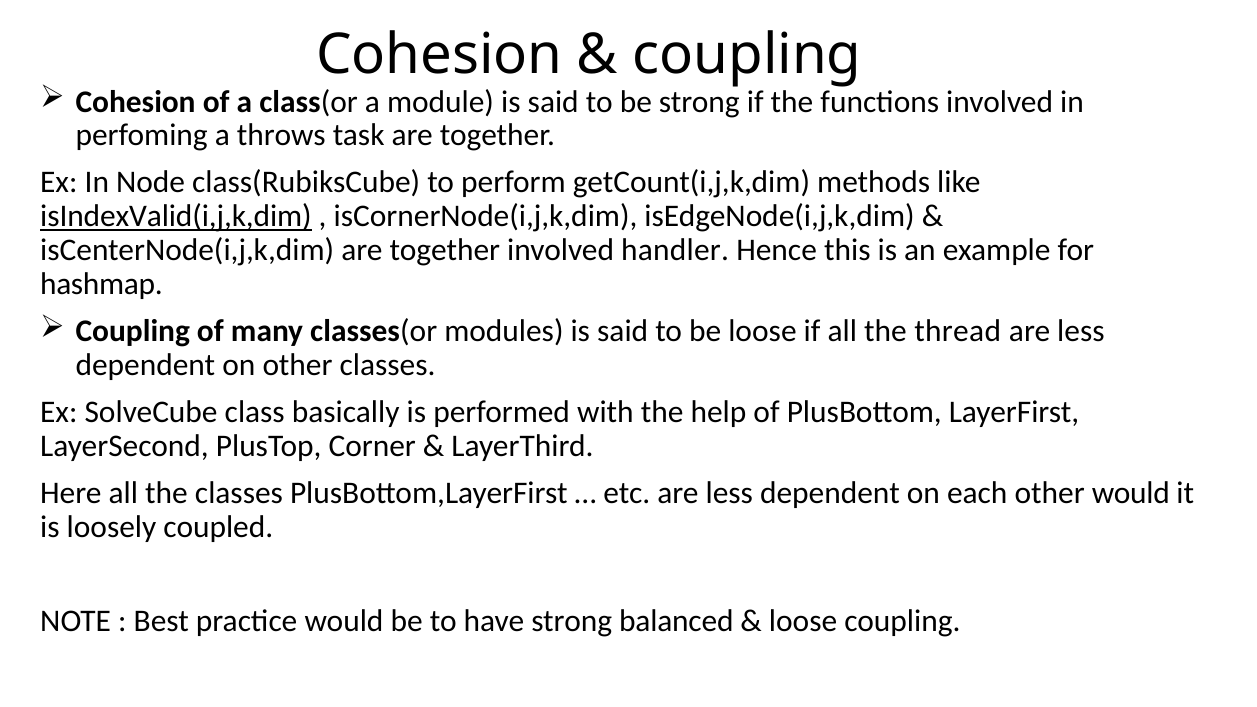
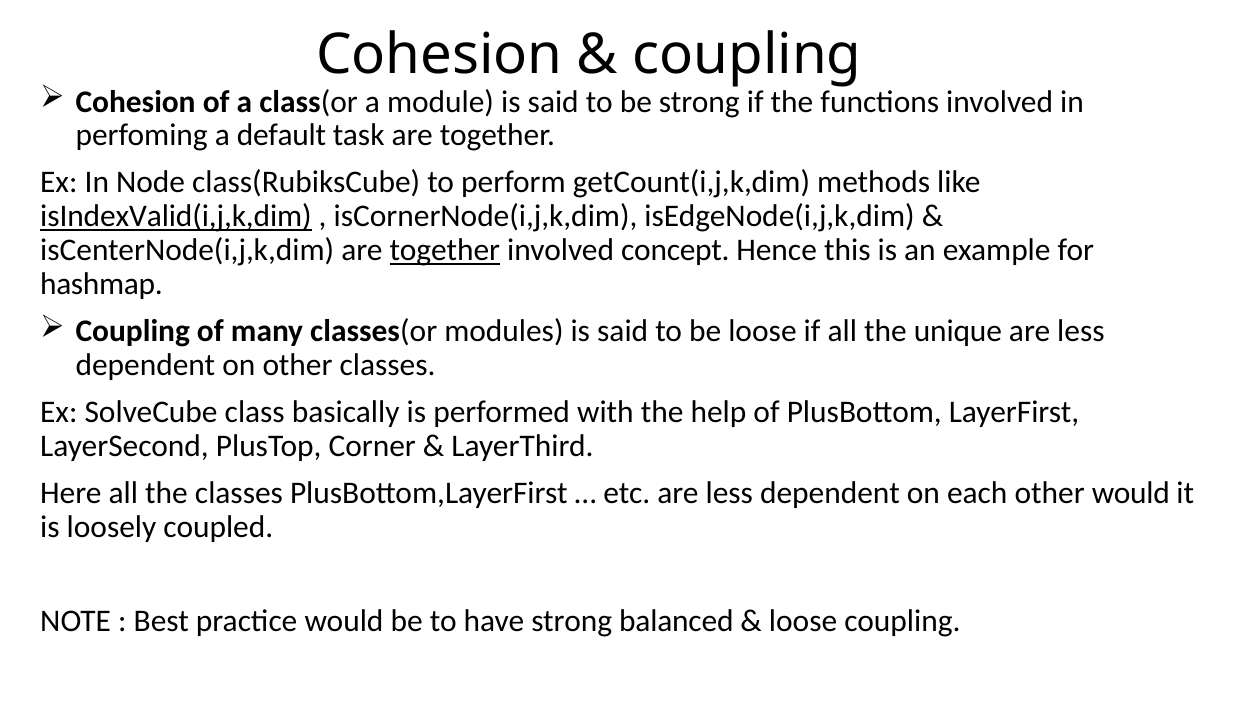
throws: throws -> default (281, 136)
together underline: none -> present (445, 250)
handler: handler -> concept (675, 250)
thread: thread -> unique (958, 331)
